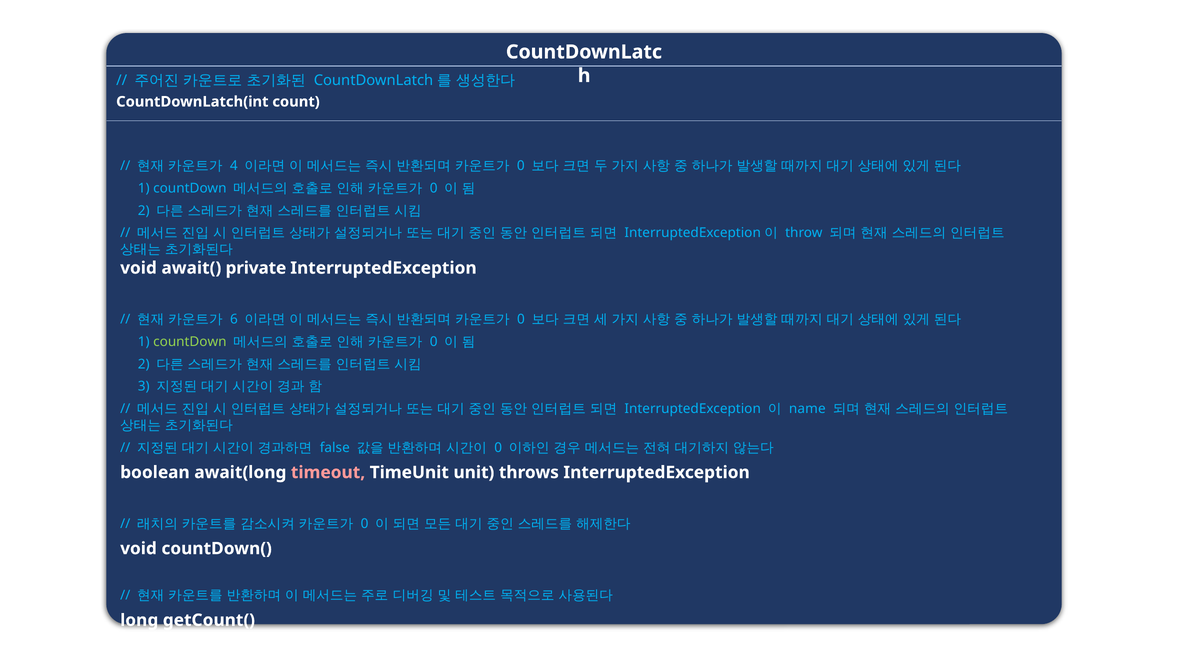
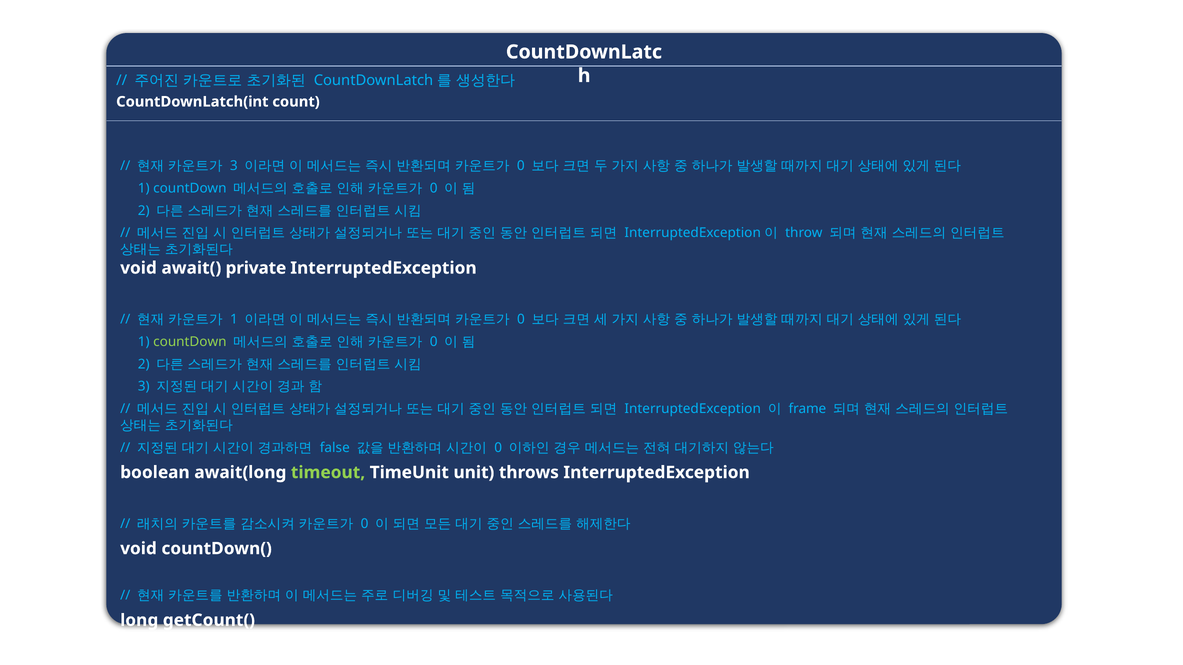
4: 4 -> 3 (234, 166)
6: 6 -> 1 (234, 319)
name: name -> frame (807, 409)
timeout colour: pink -> light green (328, 473)
